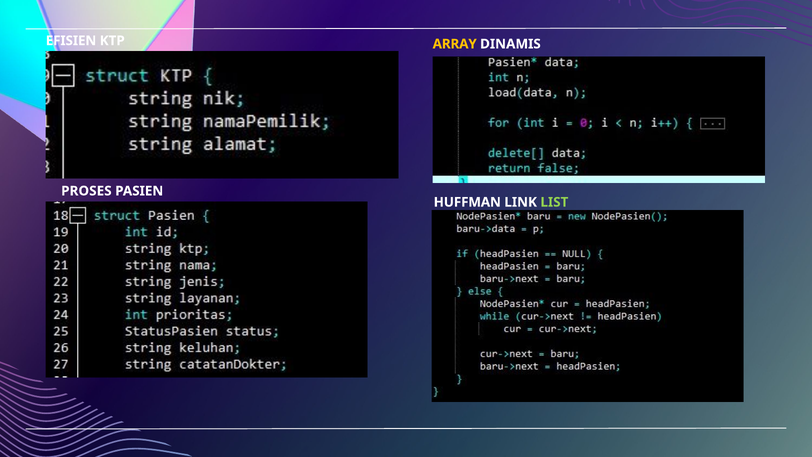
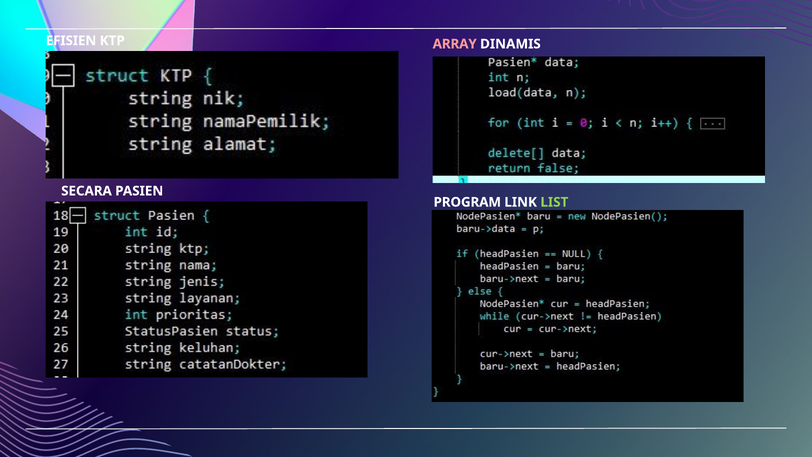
ARRAY colour: yellow -> pink (455, 44)
PROSES: PROSES -> SECARA (86, 191)
HUFFMAN: HUFFMAN -> PROGRAM (467, 202)
